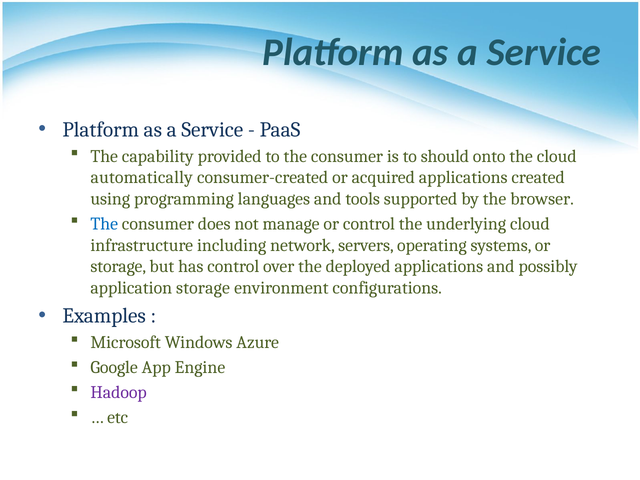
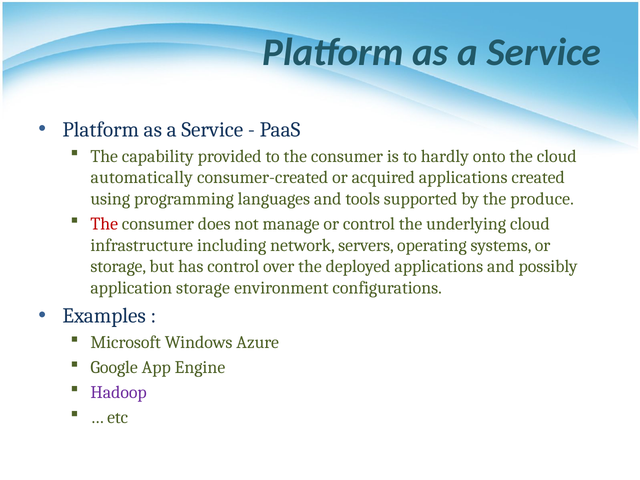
should: should -> hardly (445, 156)
browser: browser -> produce (542, 199)
The colour: blue -> red (104, 224)
